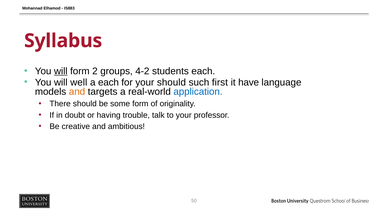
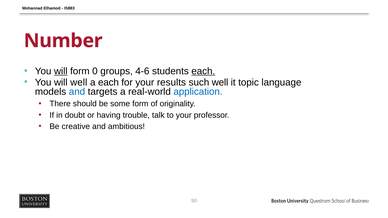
Syllabus: Syllabus -> Number (63, 41)
2: 2 -> 0 (95, 71)
4-2: 4-2 -> 4-6 (142, 71)
each underline: none -> present (203, 71)
your should: should -> results (171, 82)
such first: first -> well (220, 82)
have: have -> topic (249, 82)
and colour: orange -> blue (77, 92)
